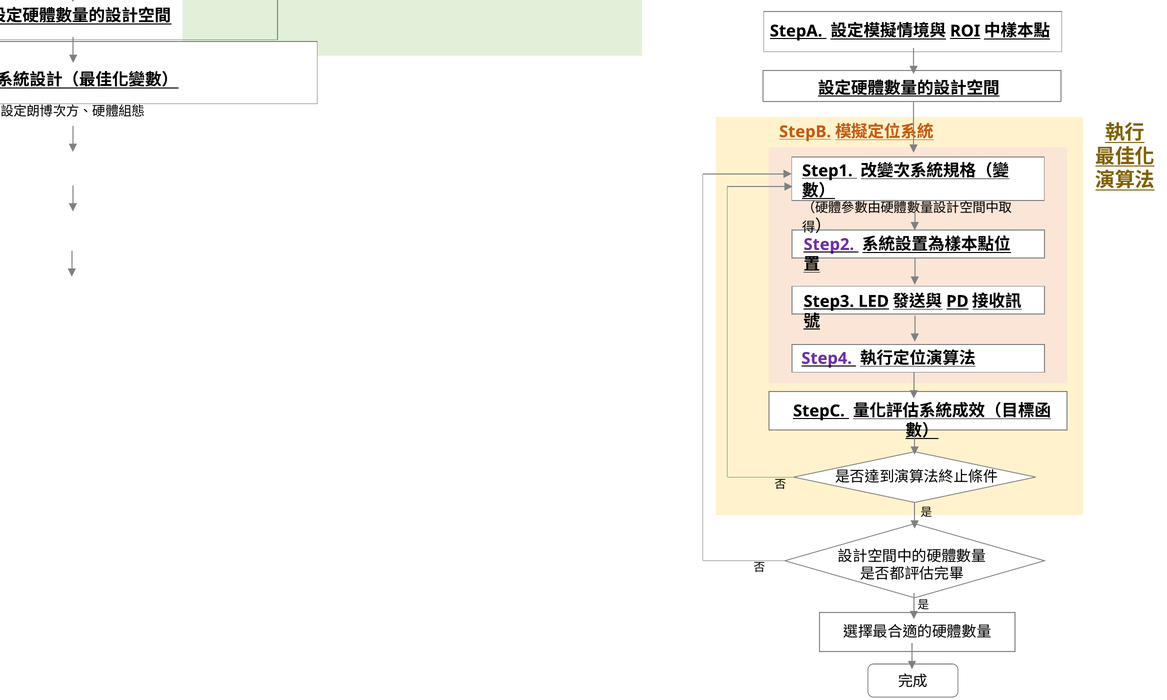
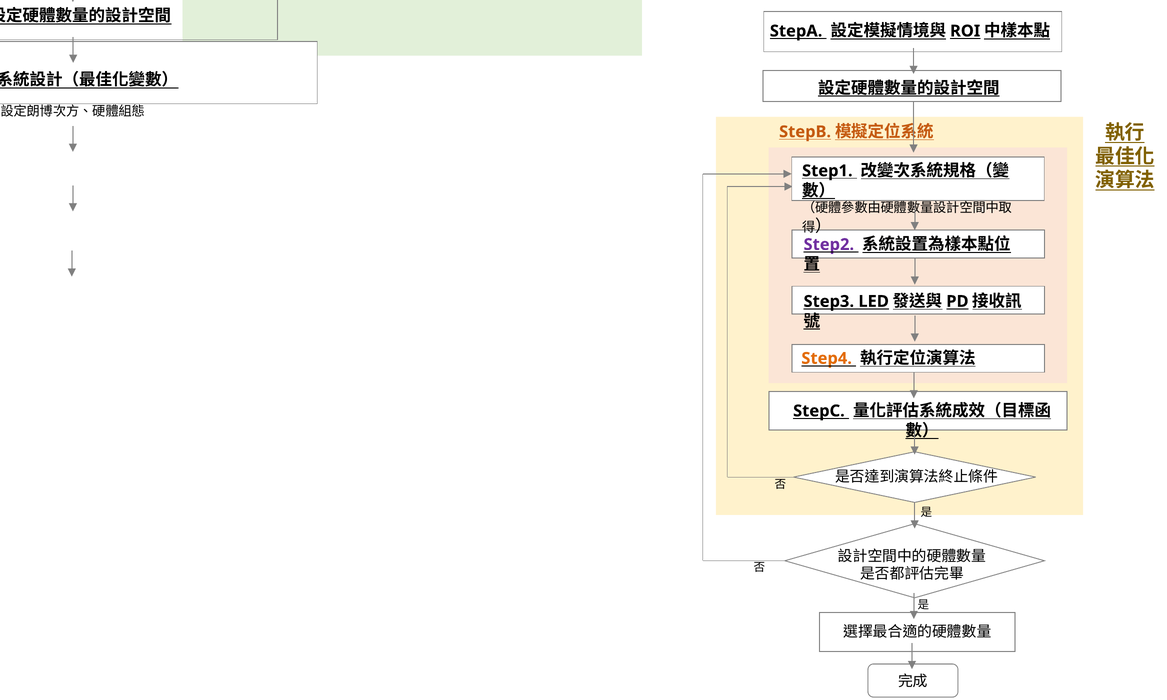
Step4 colour: purple -> orange (827, 358)
